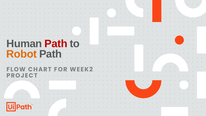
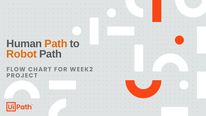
Path colour: red -> orange (56, 44)
